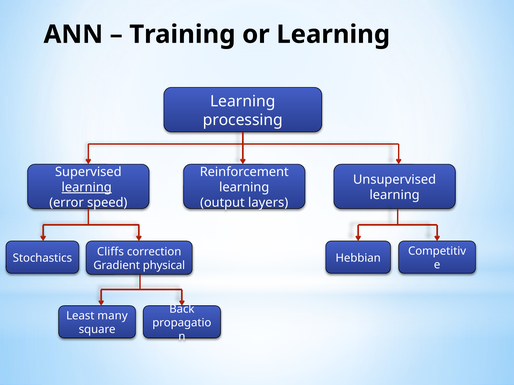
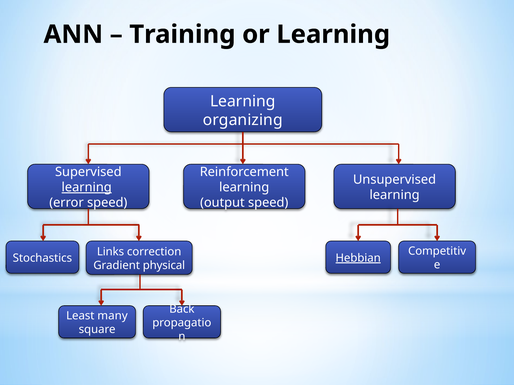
processing: processing -> organizing (243, 120)
output layers: layers -> speed (268, 203)
Cliffs: Cliffs -> Links (111, 252)
Hebbian underline: none -> present (358, 258)
